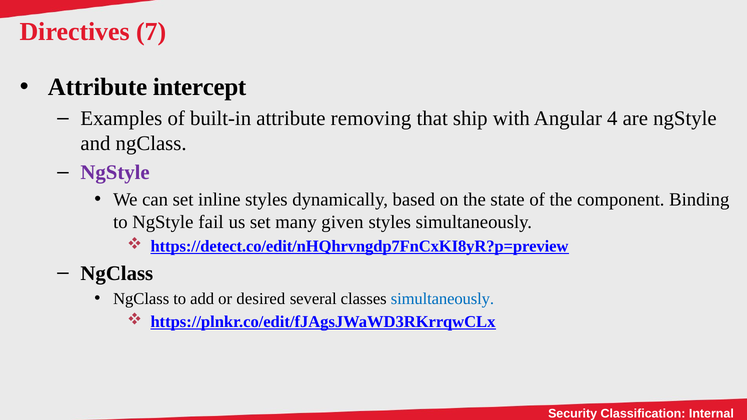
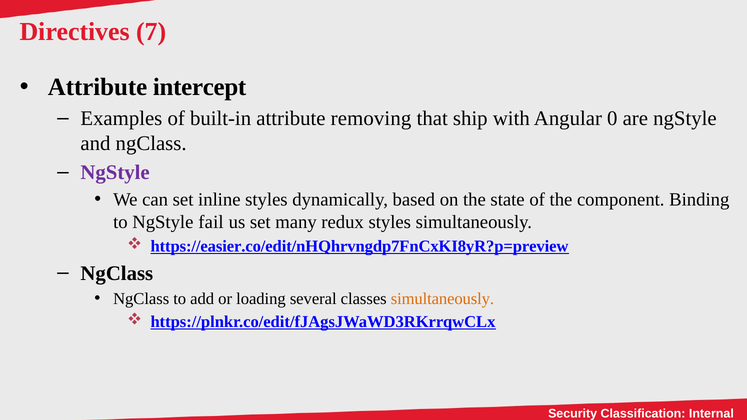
4: 4 -> 0 (612, 119)
given: given -> redux (343, 222)
https://detect.co/edit/nHQhrvngdp7FnCxKI8yR?p=preview: https://detect.co/edit/nHQhrvngdp7FnCxKI8yR?p=preview -> https://easier.co/edit/nHQhrvngdp7FnCxKI8yR?p=preview (359, 246)
desired: desired -> loading (261, 299)
simultaneously colour: blue -> orange (442, 299)
